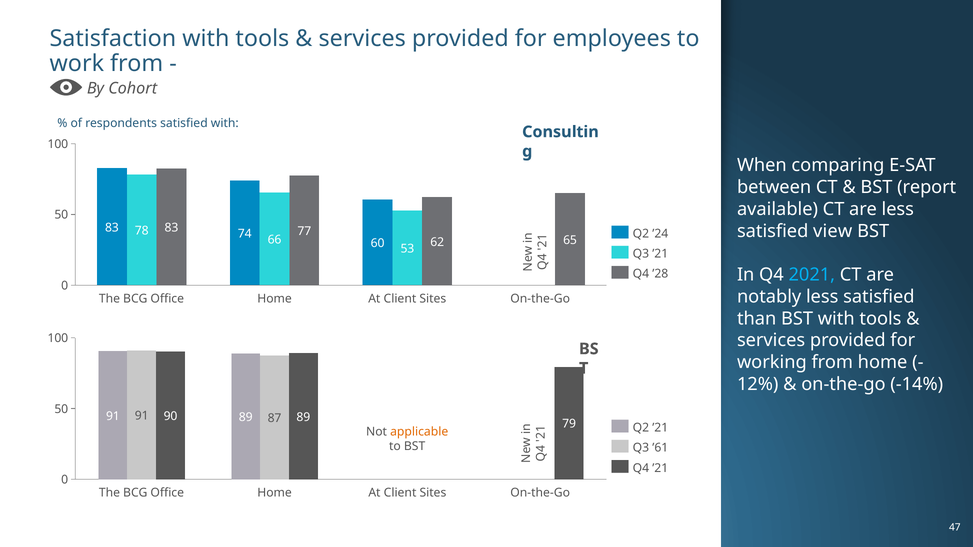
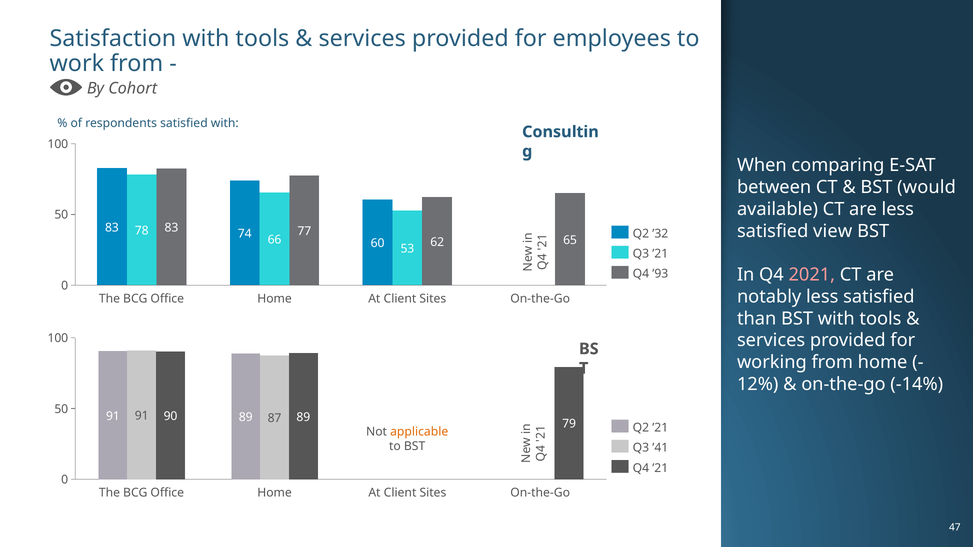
report: report -> would (927, 187)
’24: ’24 -> ’32 (660, 234)
2021 colour: light blue -> pink (812, 275)
’28: ’28 -> ’93 (660, 274)
’61: ’61 -> ’41 (660, 448)
